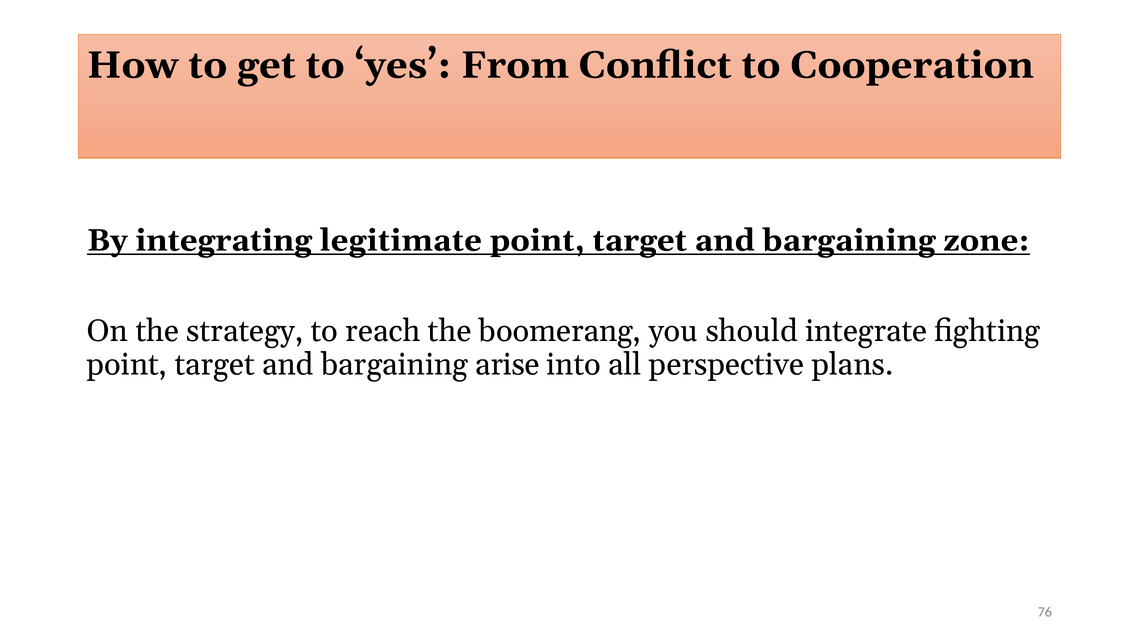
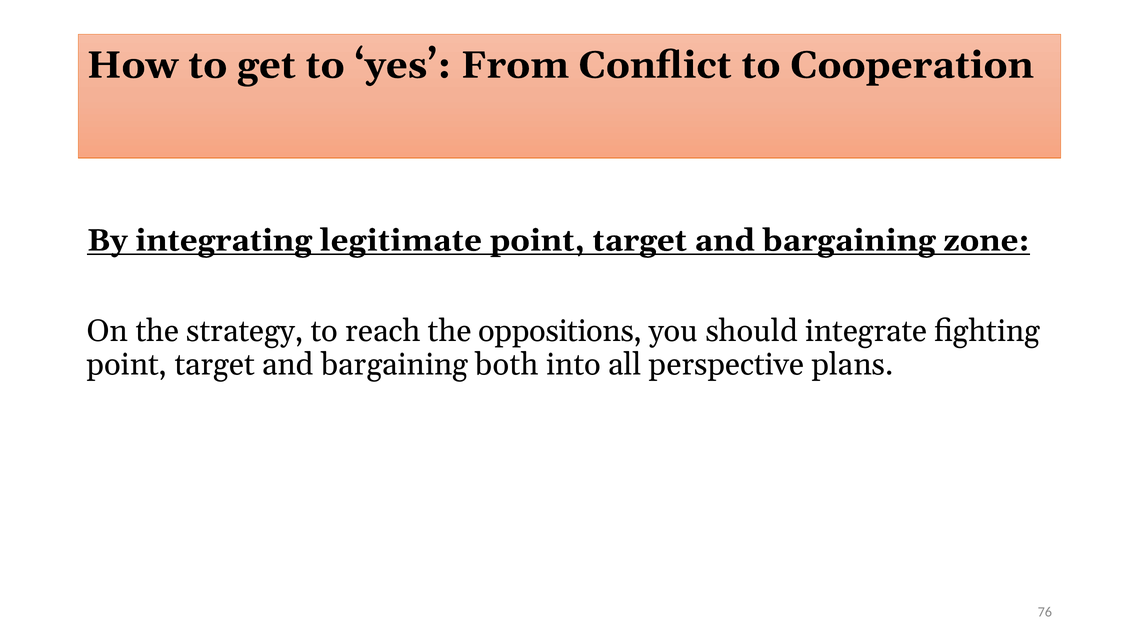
boomerang: boomerang -> oppositions (560, 331)
arise: arise -> both (507, 364)
